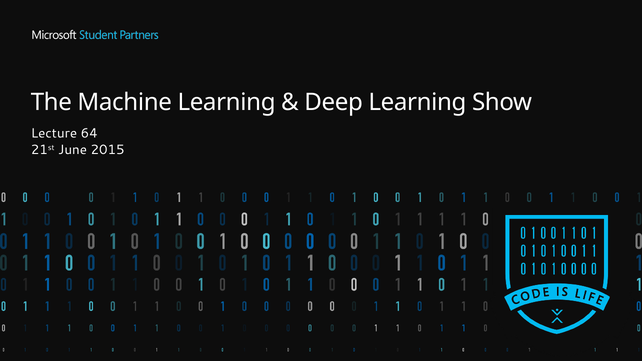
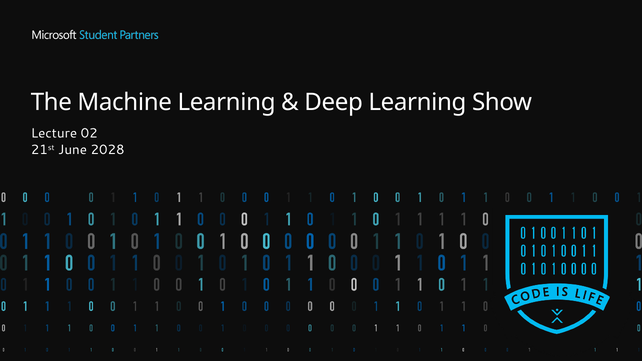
64: 64 -> 02 (89, 134)
2015: 2015 -> 2028 (108, 150)
